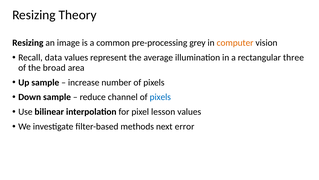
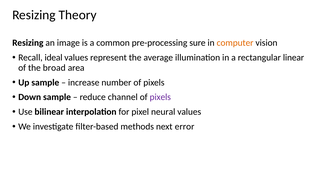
grey: grey -> sure (197, 43)
data: data -> ideal (54, 57)
three: three -> linear (294, 57)
pixels colour: blue -> purple (160, 97)
lesson: lesson -> neural (163, 112)
